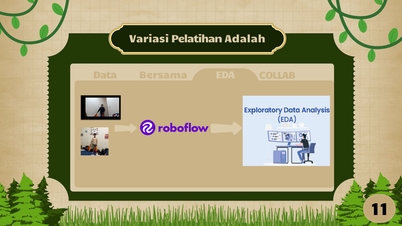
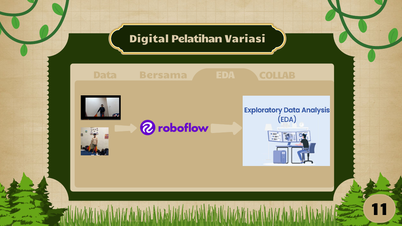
Variasi: Variasi -> Digital (149, 39)
Adalah: Adalah -> Variasi (245, 39)
